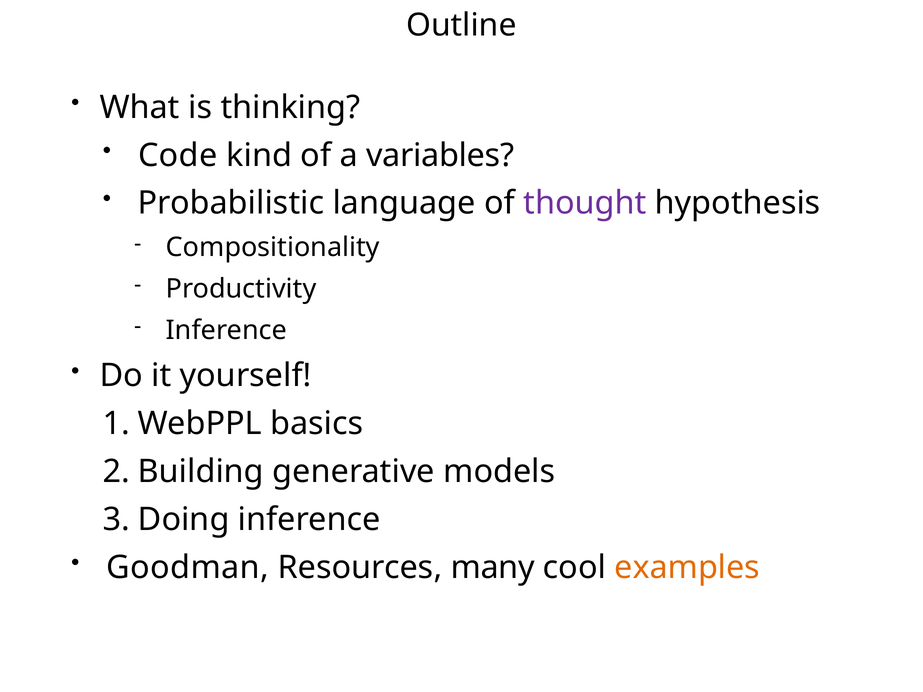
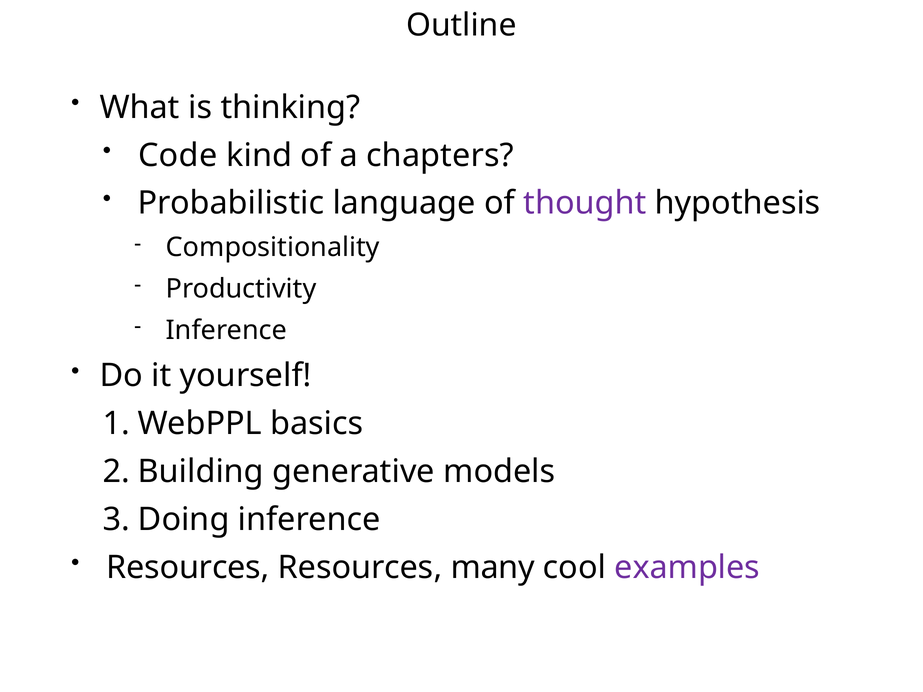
variables: variables -> chapters (440, 155)
Goodman: Goodman -> Resources (188, 568)
examples colour: orange -> purple (687, 568)
